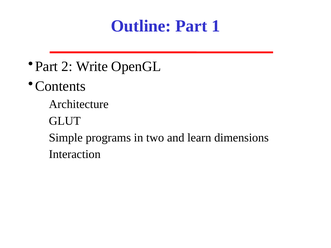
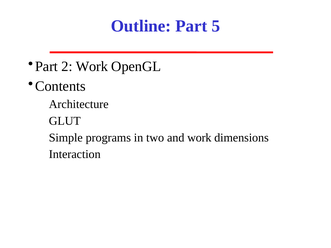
1: 1 -> 5 (216, 26)
2 Write: Write -> Work (92, 66)
and learn: learn -> work (199, 138)
